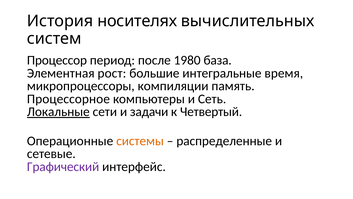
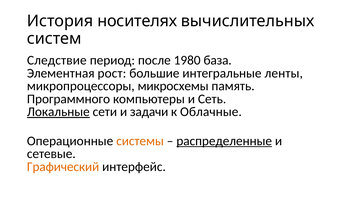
Процессор: Процессор -> Следствие (57, 60)
время: время -> ленты (284, 73)
компиляции: компиляции -> микросхемы (173, 86)
Процессорное: Процессорное -> Программного (68, 99)
Четвертый: Четвертый -> Облачные (211, 112)
распределенные underline: none -> present (224, 141)
Графический colour: purple -> orange (63, 166)
